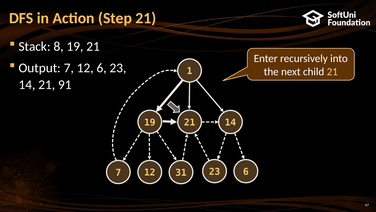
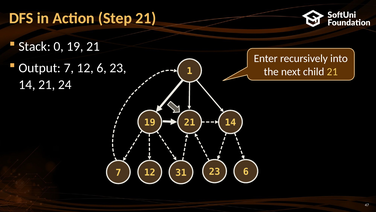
8: 8 -> 0 (59, 46)
91: 91 -> 24 (65, 85)
